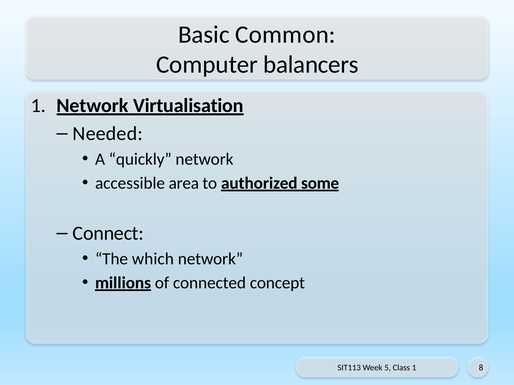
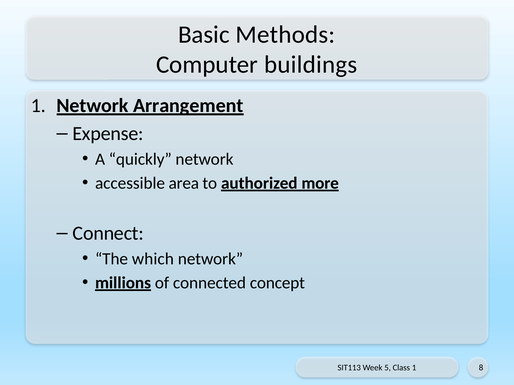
Common: Common -> Methods (285, 35)
balancers: balancers -> buildings (311, 65)
Virtualisation: Virtualisation -> Arrangement (188, 106)
Needed: Needed -> Expense (108, 134)
some: some -> more (320, 183)
